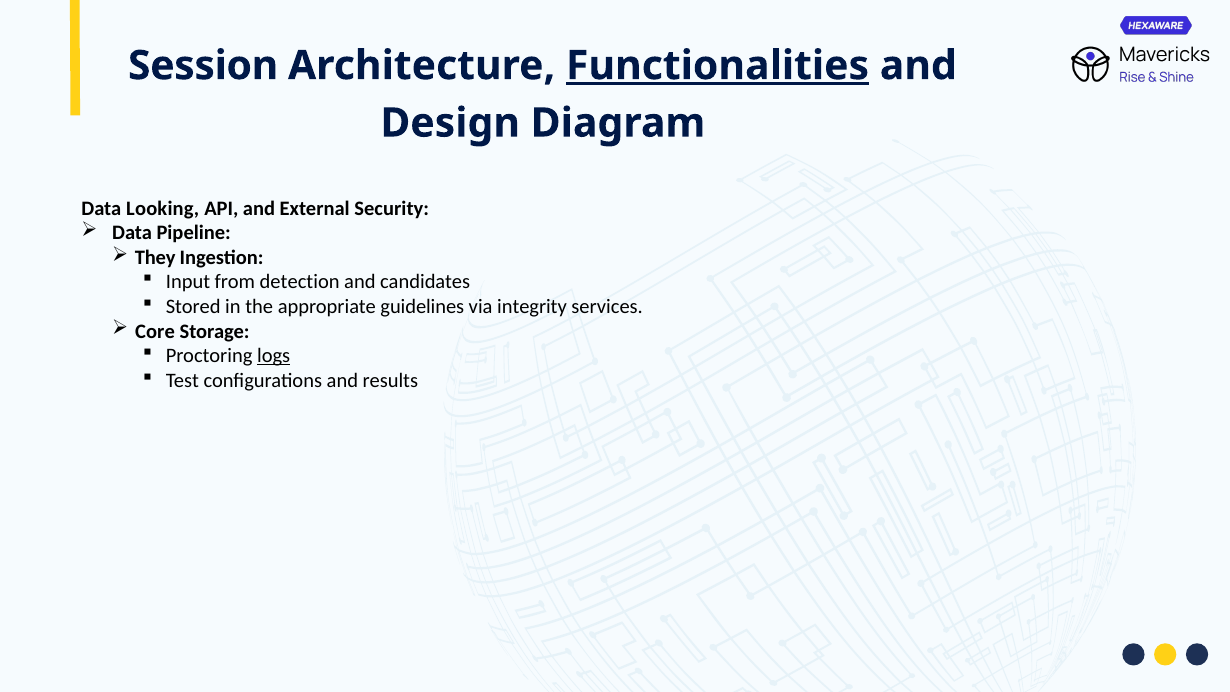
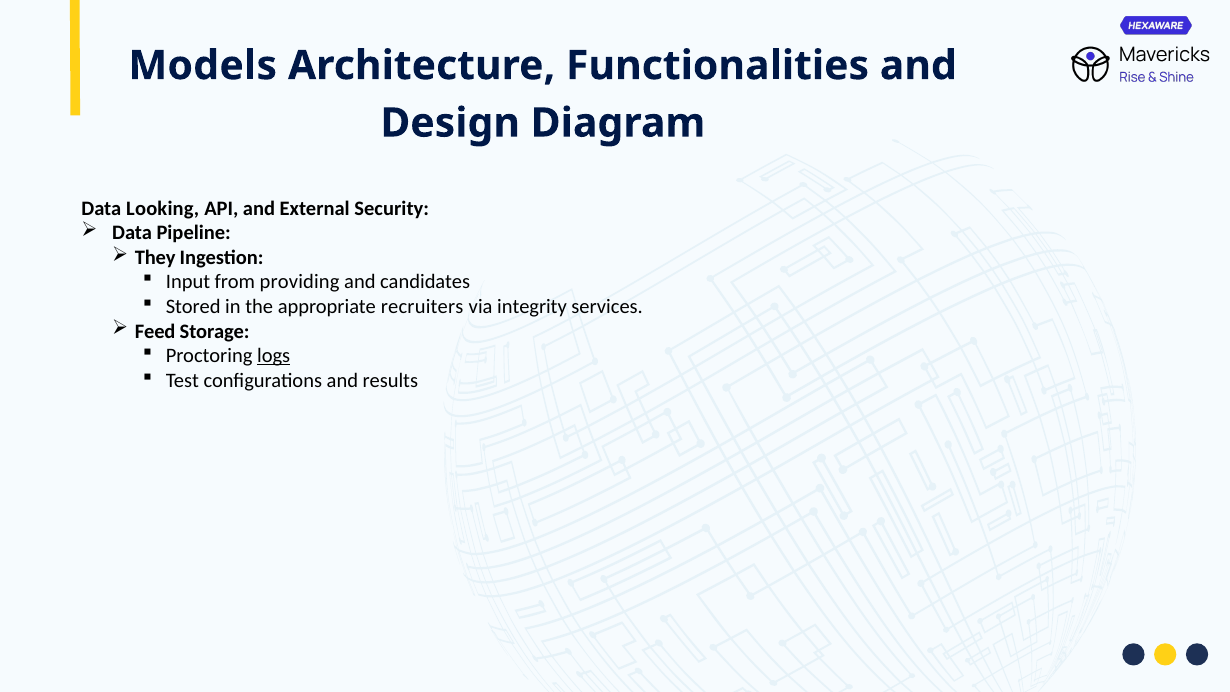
Session: Session -> Models (203, 66)
Functionalities underline: present -> none (718, 66)
detection: detection -> providing (300, 282)
guidelines: guidelines -> recruiters (422, 307)
Core: Core -> Feed (155, 331)
